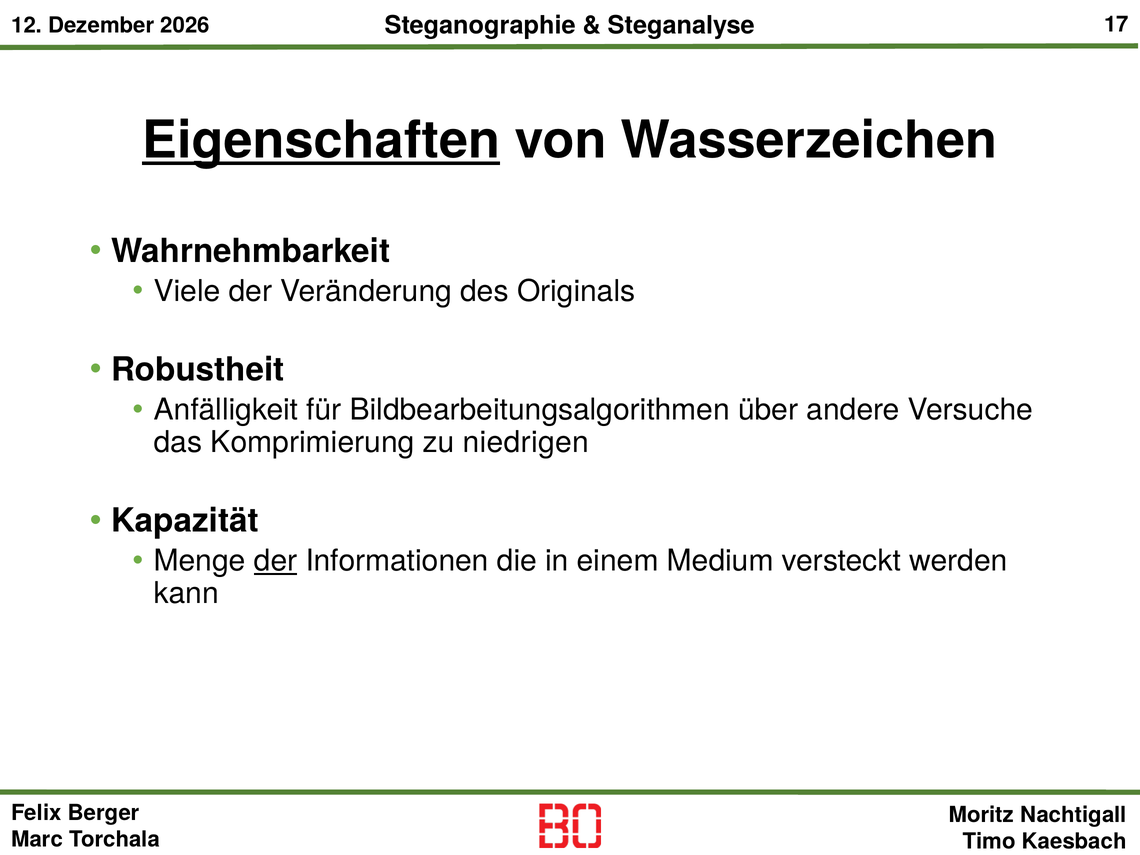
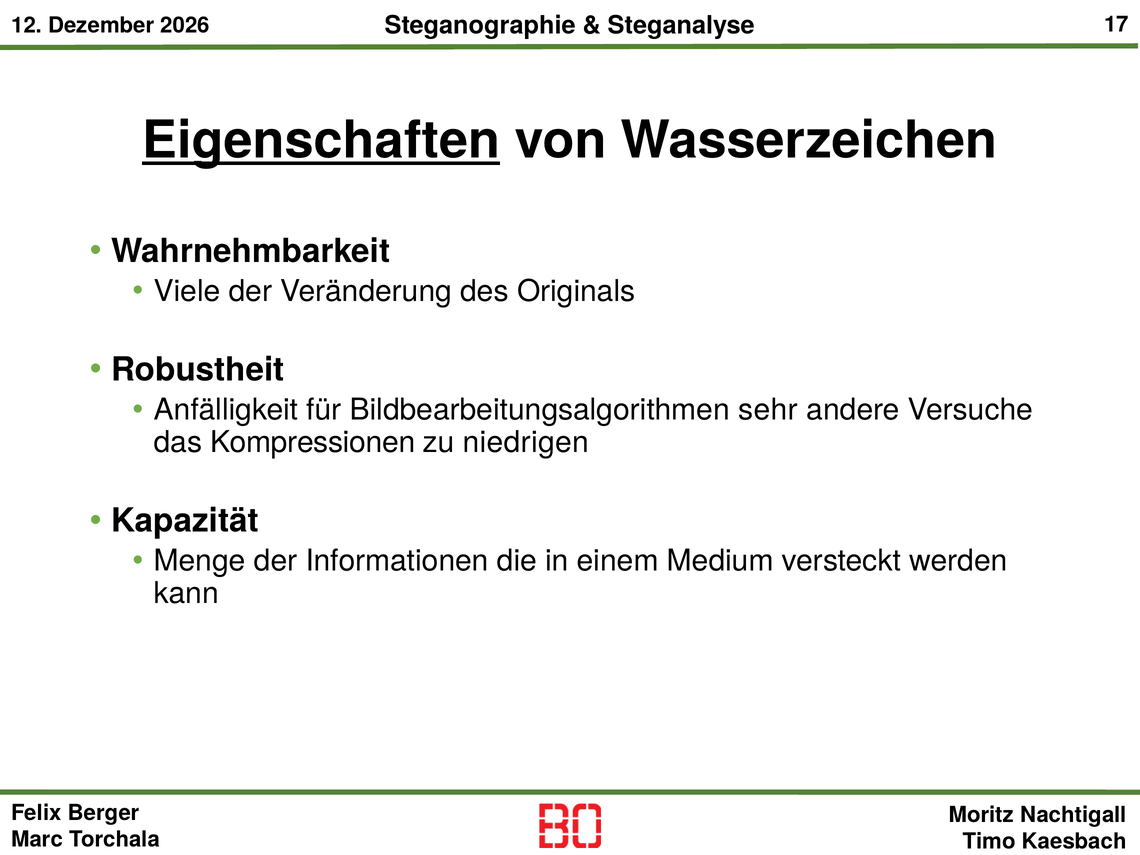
über: über -> sehr (768, 410)
Komprimierung: Komprimierung -> Kompressionen (313, 442)
der underline: present -> none (276, 561)
